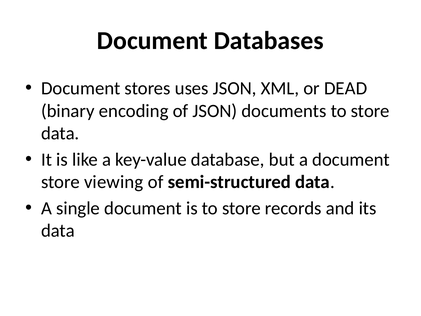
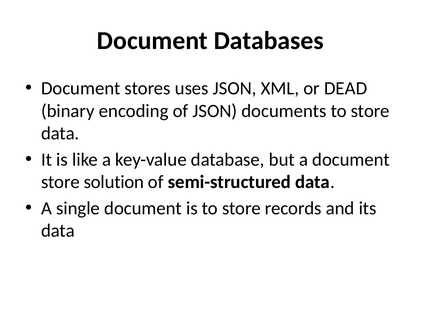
viewing: viewing -> solution (114, 182)
